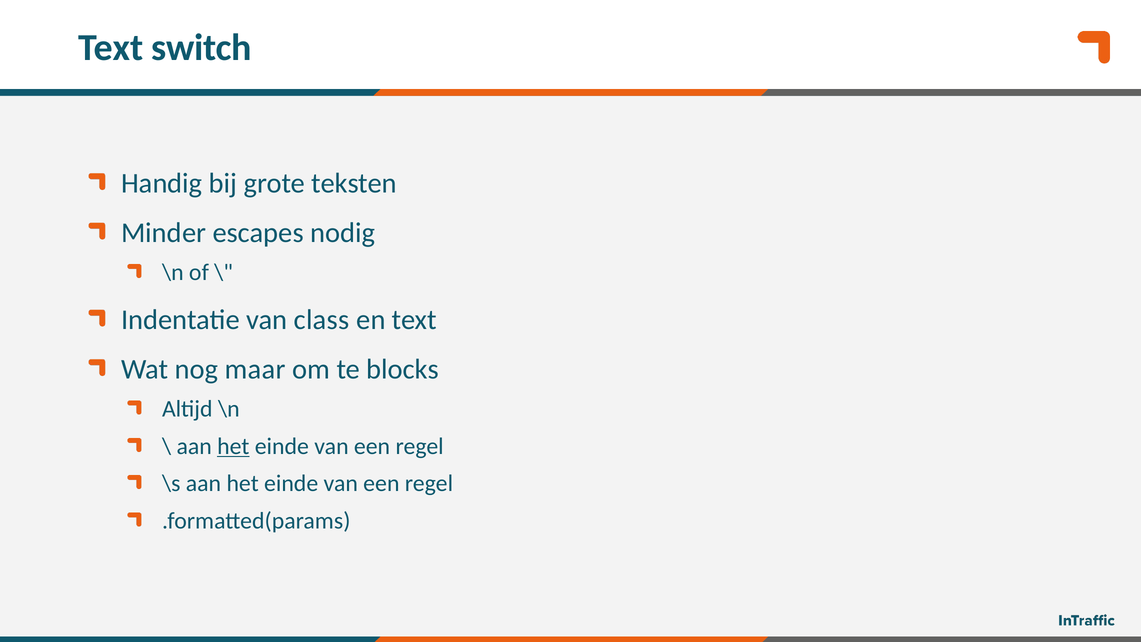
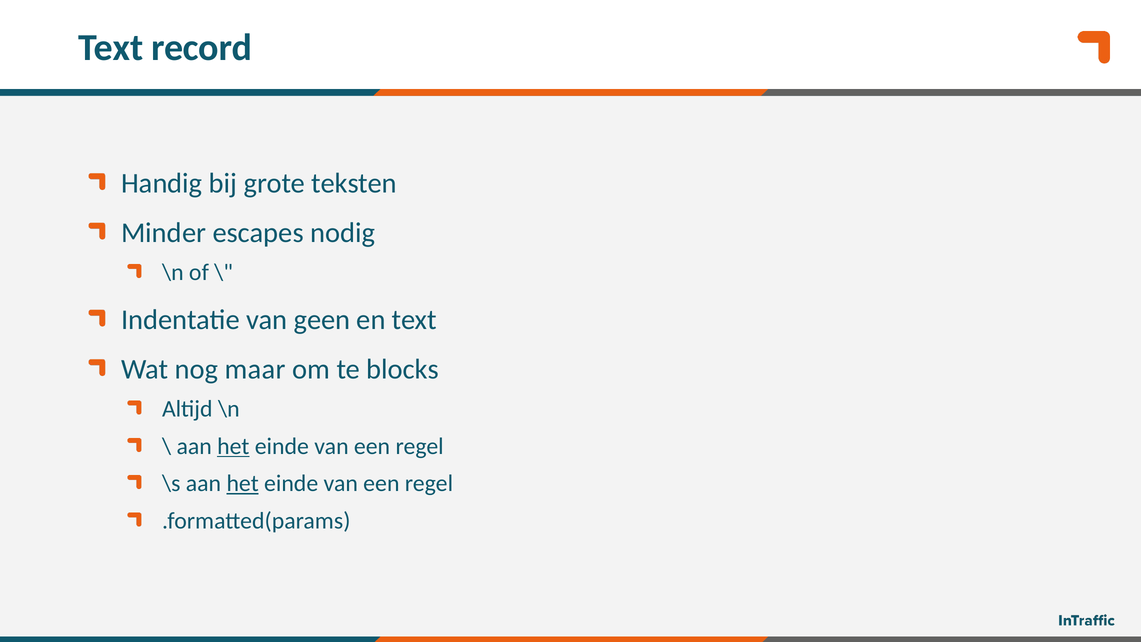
switch: switch -> record (202, 48)
class: class -> geen (322, 320)
het underline: none -> present (243, 483)
